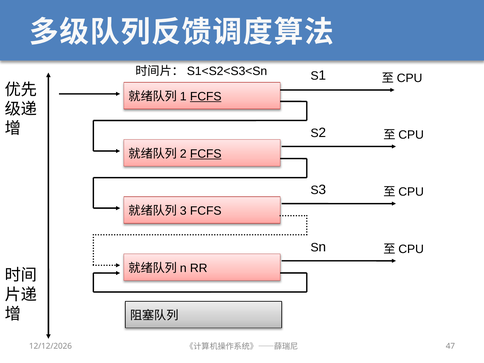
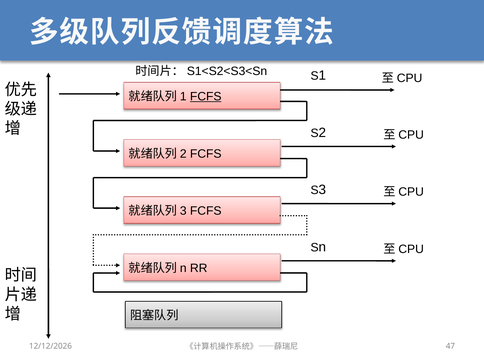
FCFS underline: present -> none (206, 154)
